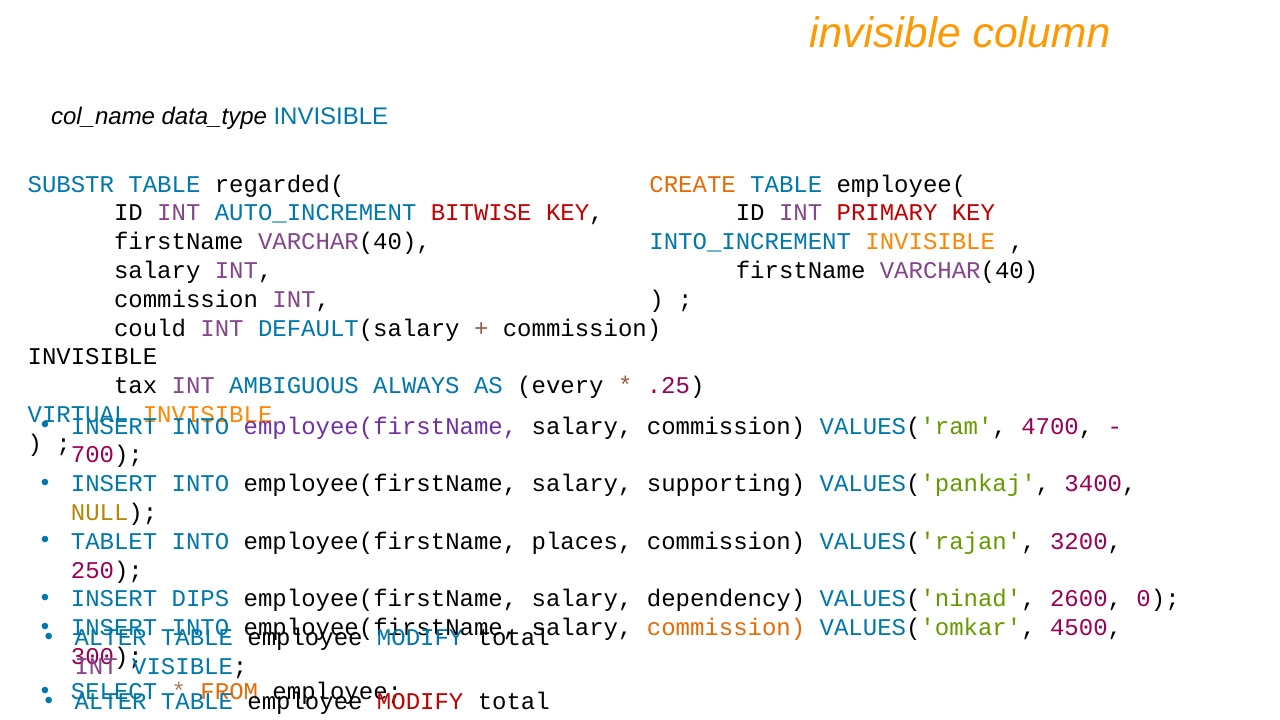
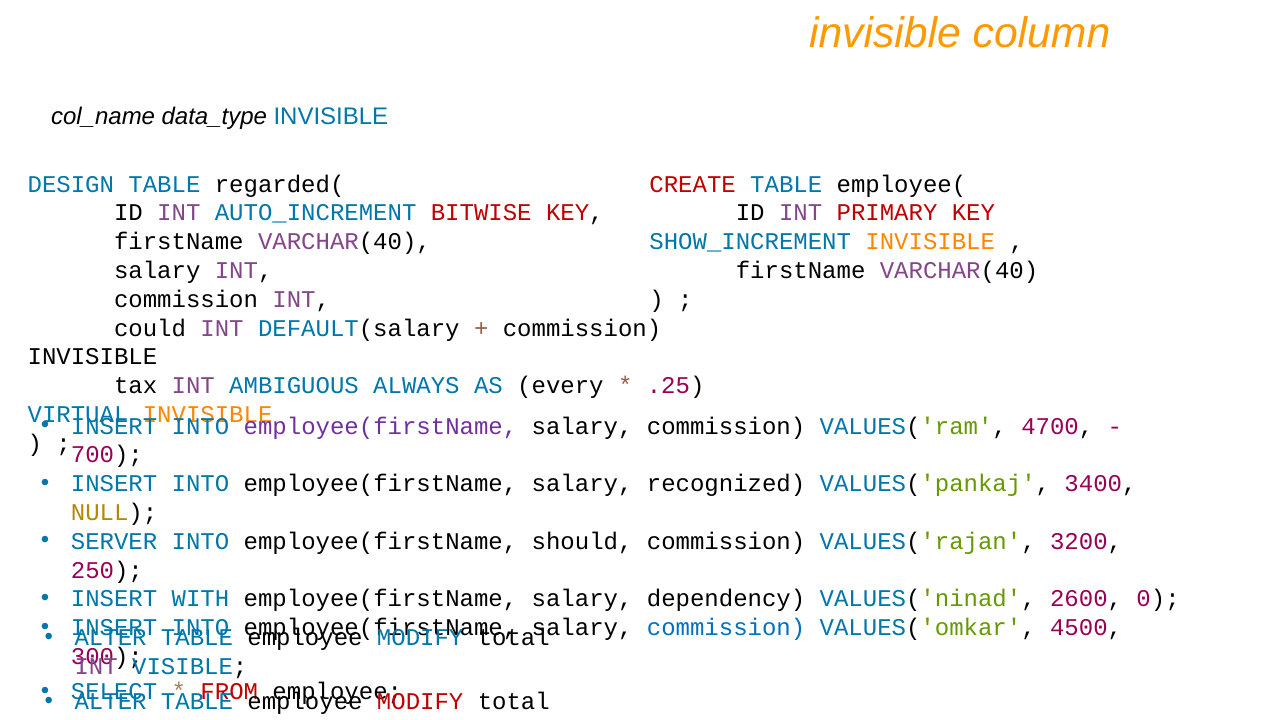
SUBSTR: SUBSTR -> DESIGN (71, 184)
CREATE colour: orange -> red (693, 184)
INTO_INCREMENT: INTO_INCREMENT -> SHOW_INCREMENT (750, 242)
supporting: supporting -> recognized (726, 484)
TABLET: TABLET -> SERVER (114, 541)
places: places -> should (582, 541)
DIPS: DIPS -> WITH (200, 599)
commission colour: orange -> blue (726, 628)
FROM colour: orange -> red (229, 692)
